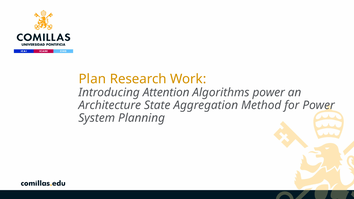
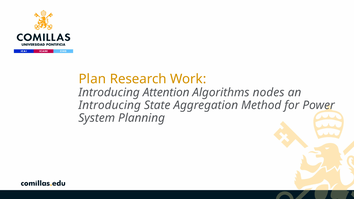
Algorithms power: power -> nodes (269, 93)
Architecture: Architecture -> Introducing (110, 105)
